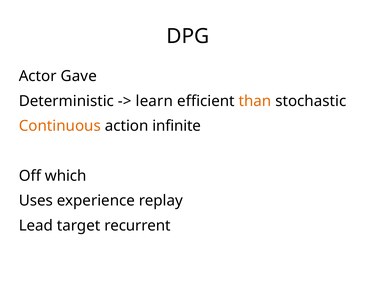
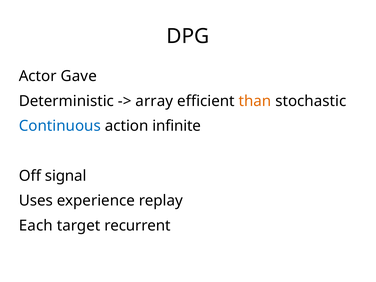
learn: learn -> array (154, 101)
Continuous colour: orange -> blue (60, 126)
which: which -> signal (66, 176)
Lead: Lead -> Each (36, 226)
